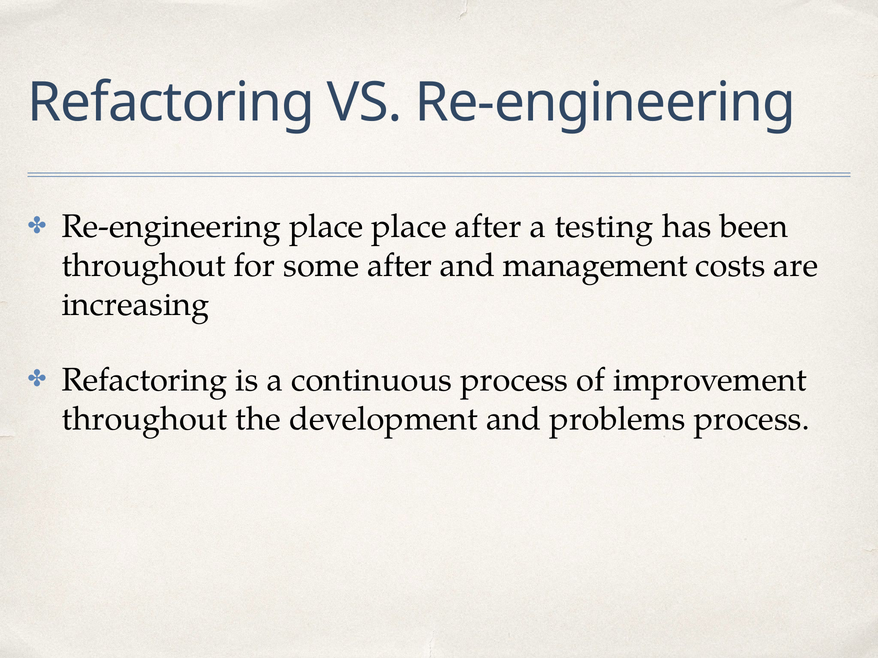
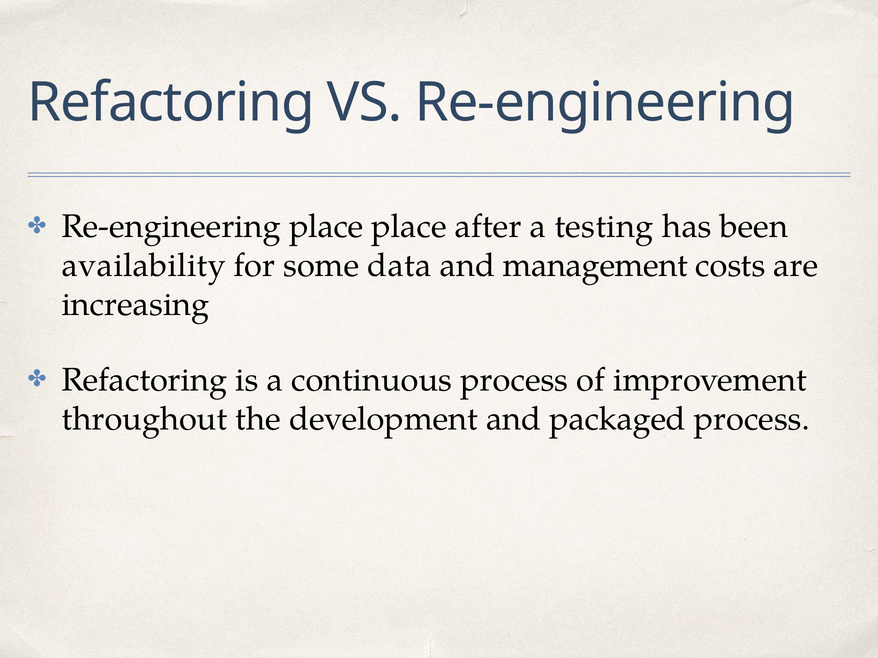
throughout: throughout -> availability (144, 266)
some after: after -> data (399, 266)
problems: problems -> packaged (618, 419)
